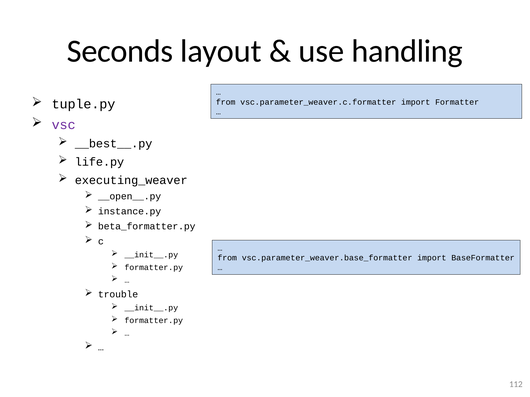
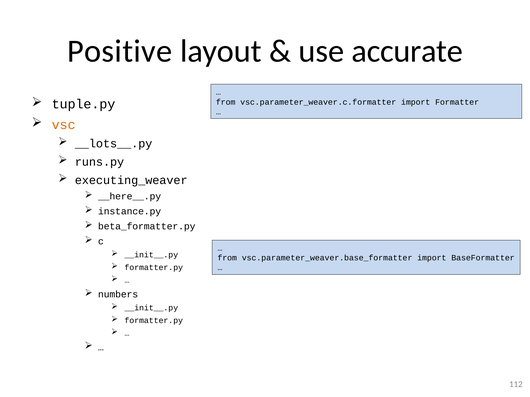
Seconds: Seconds -> Positive (120, 51)
handling: handling -> accurate (407, 51)
vsc colour: purple -> orange (64, 125)
__best__.py: __best__.py -> __lots__.py (114, 144)
life.py: life.py -> runs.py (100, 162)
__open__.py: __open__.py -> __here__.py (130, 197)
trouble: trouble -> numbers (118, 295)
